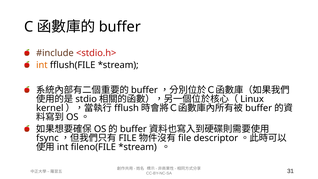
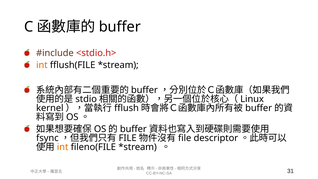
int colour: black -> orange (63, 147)
